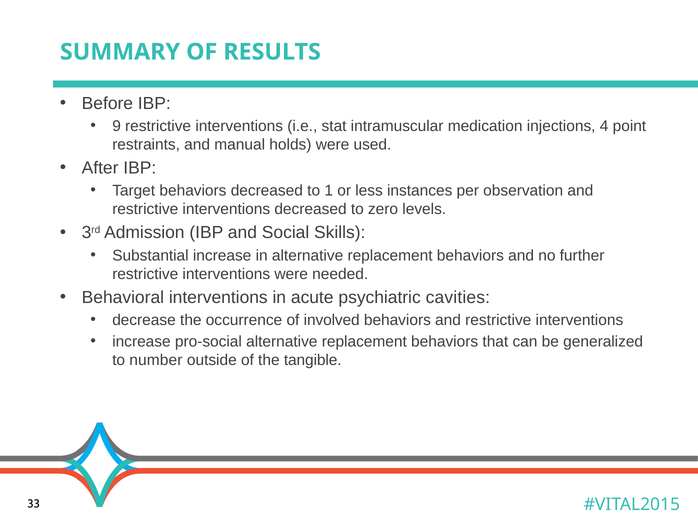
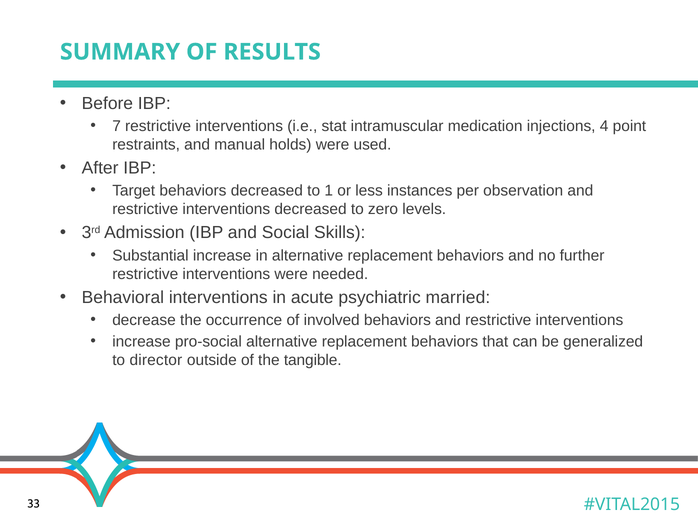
9: 9 -> 7 (117, 126)
cavities: cavities -> married (458, 298)
number: number -> director (156, 361)
